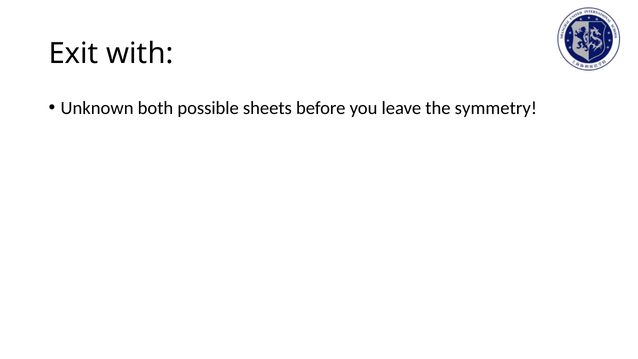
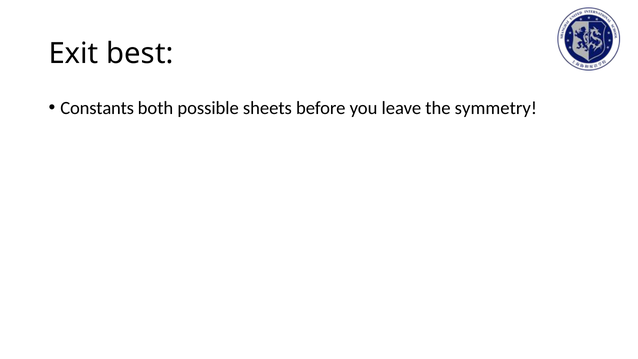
with: with -> best (140, 54)
Unknown: Unknown -> Constants (97, 108)
